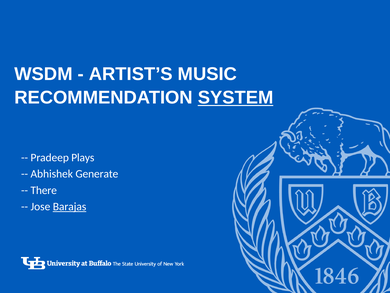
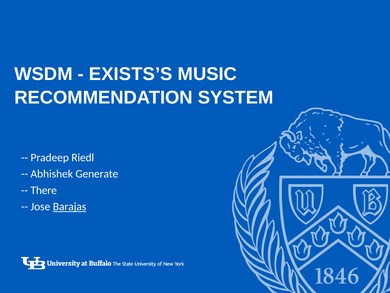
ARTIST’S: ARTIST’S -> EXISTS’S (131, 74)
SYSTEM underline: present -> none (236, 97)
Plays: Plays -> Riedl (83, 157)
